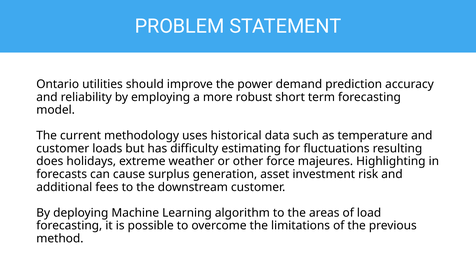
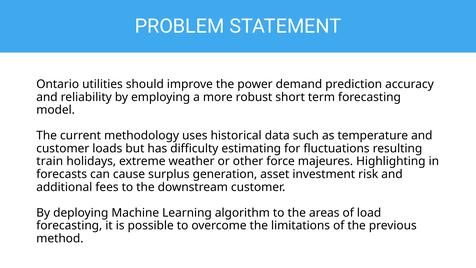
does: does -> train (50, 161)
